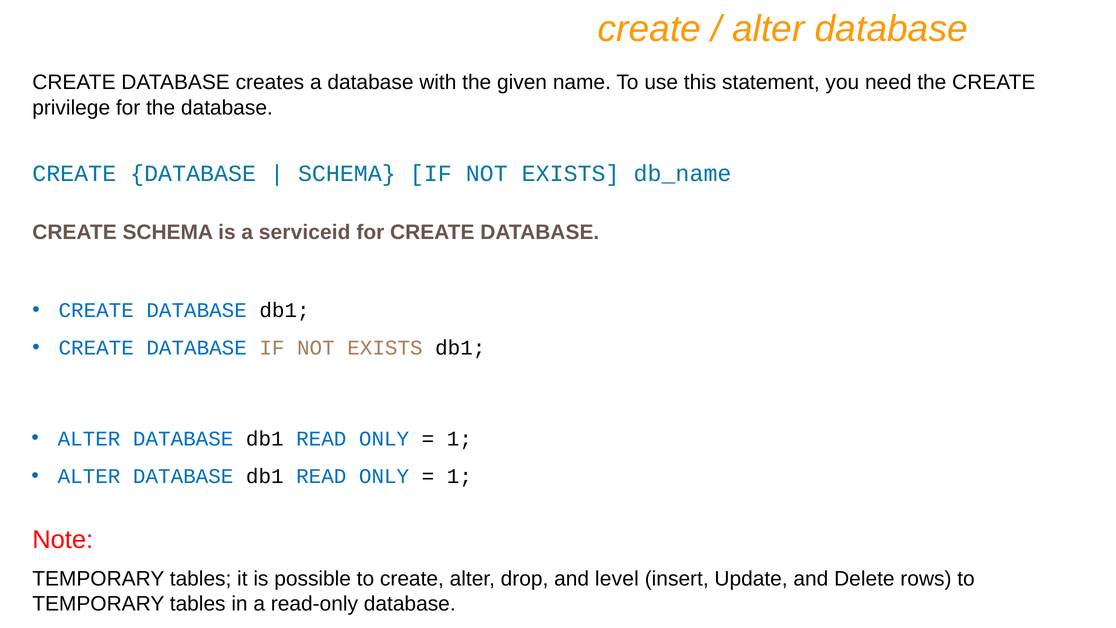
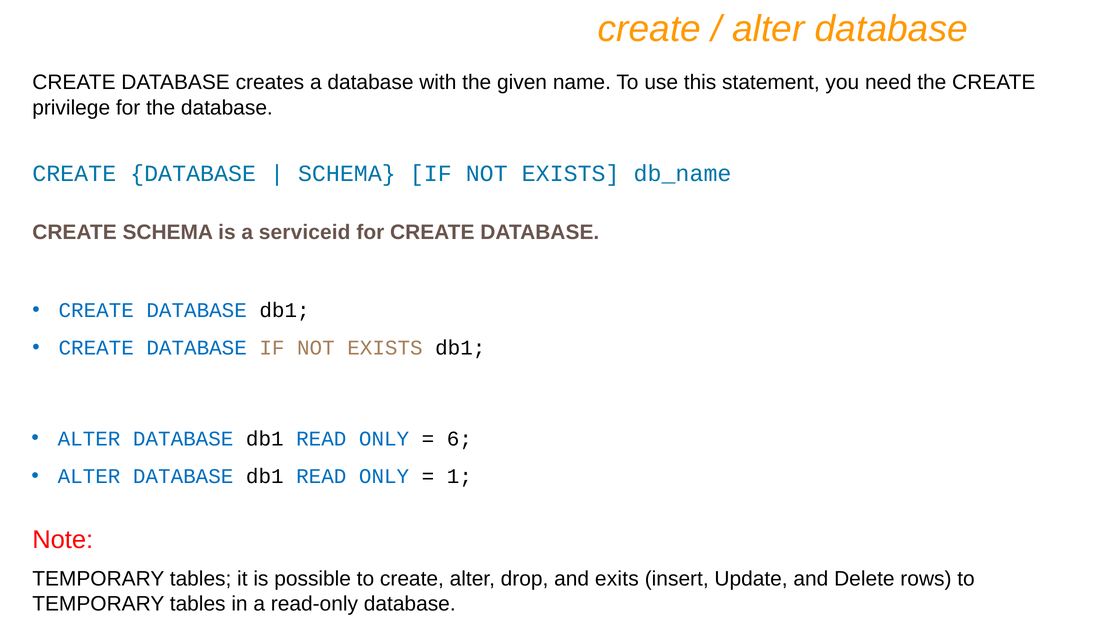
1: 1 -> 6 (459, 438)
level: level -> exits (617, 579)
